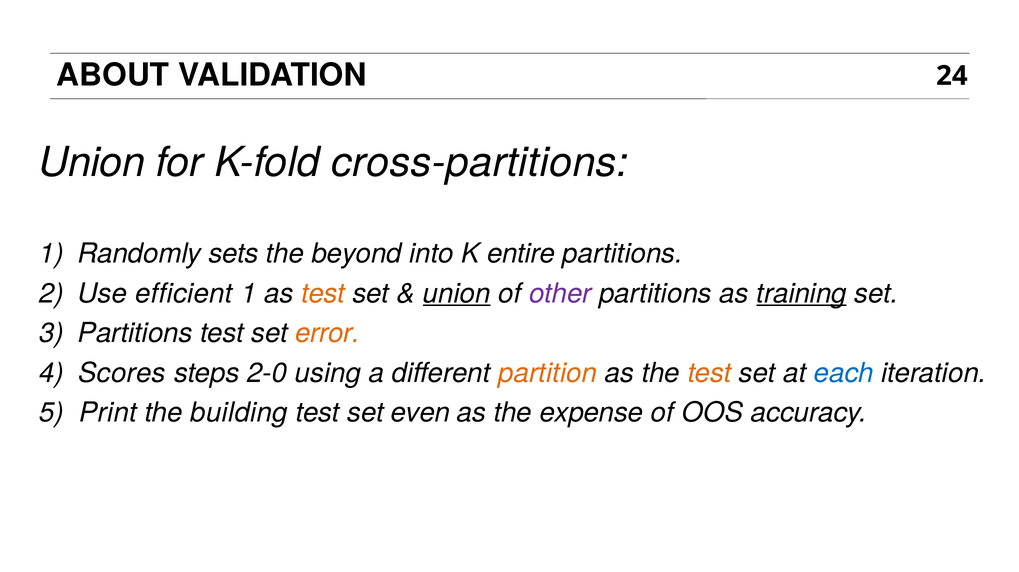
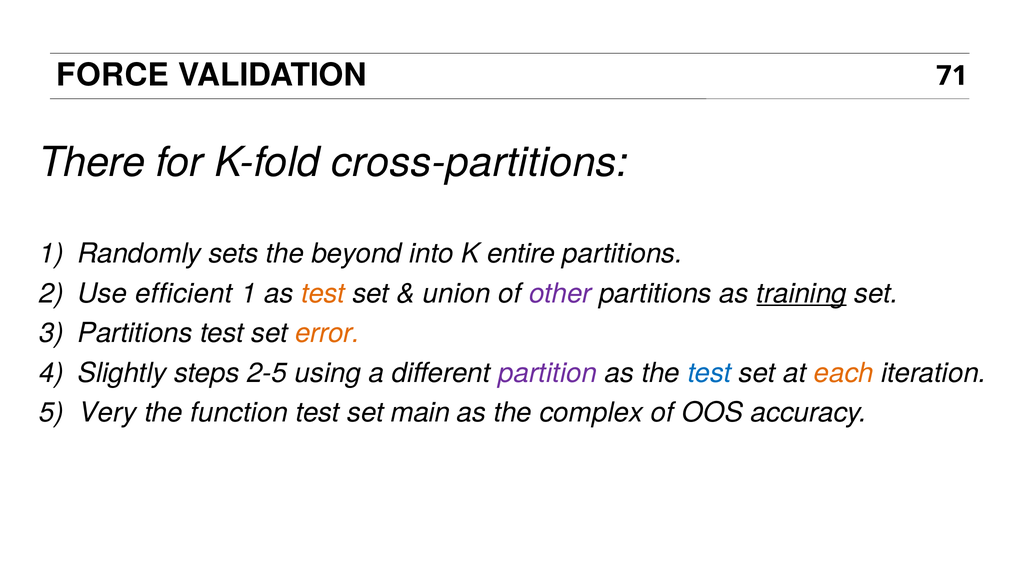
ABOUT: ABOUT -> FORCE (113, 75)
24: 24 -> 71 (952, 76)
Union: Union -> There (92, 163)
union underline: present -> none (457, 294)
Scores: Scores -> Slightly (122, 373)
2-0: 2-0 -> 2-5 (267, 373)
partition colour: orange -> purple (548, 373)
test colour: orange -> blue (709, 373)
each colour: blue -> orange (844, 373)
Print: Print -> Very (108, 413)
building: building -> function (239, 413)
even: even -> main (420, 413)
expense: expense -> complex (591, 413)
